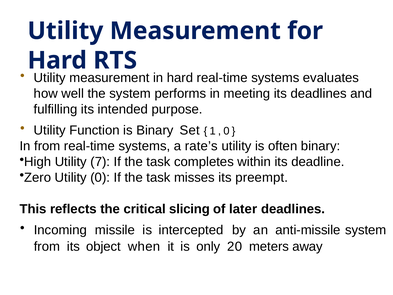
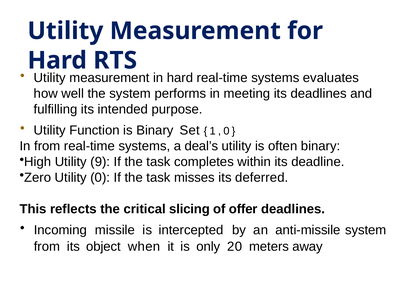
rate’s: rate’s -> deal’s (201, 146)
7: 7 -> 9 (100, 162)
preempt: preempt -> deferred (262, 177)
later: later -> offer (243, 209)
